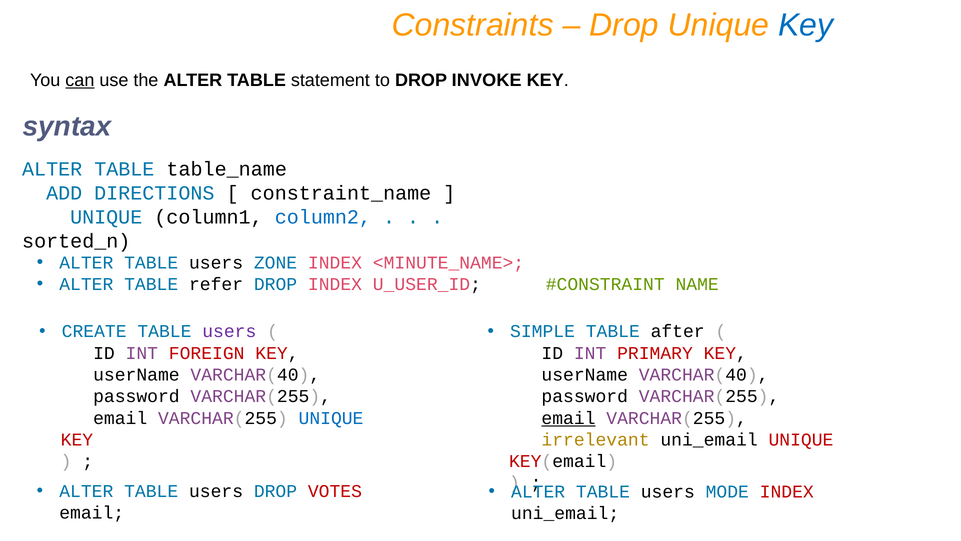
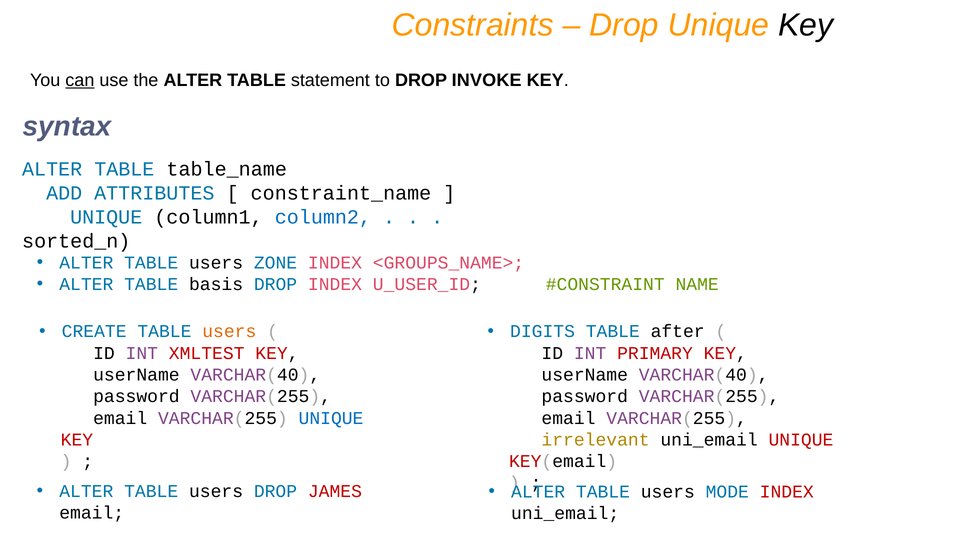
Key colour: blue -> black (806, 25)
DIRECTIONS: DIRECTIONS -> ATTRIBUTES (154, 193)
<MINUTE_NAME>: <MINUTE_NAME> -> <GROUPS_NAME> (449, 263)
refer: refer -> basis (216, 284)
users colour: purple -> orange (229, 331)
SIMPLE: SIMPLE -> DIGITS (543, 331)
FOREIGN: FOREIGN -> XMLTEST (207, 353)
email underline: present -> none (569, 418)
VOTES: VOTES -> JAMES (335, 491)
